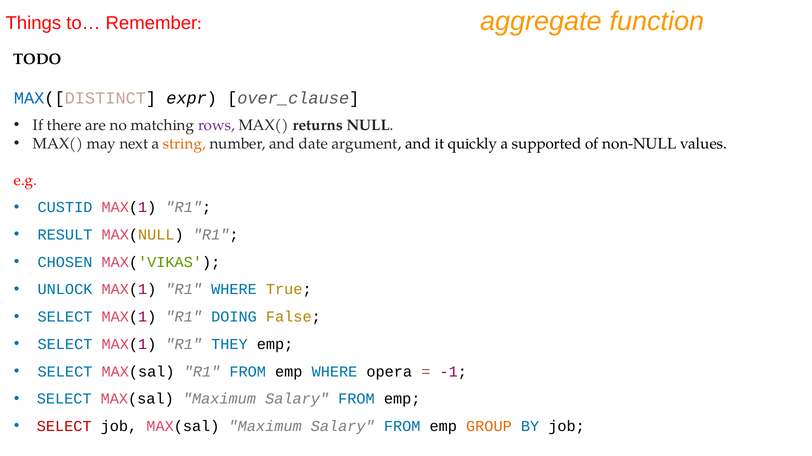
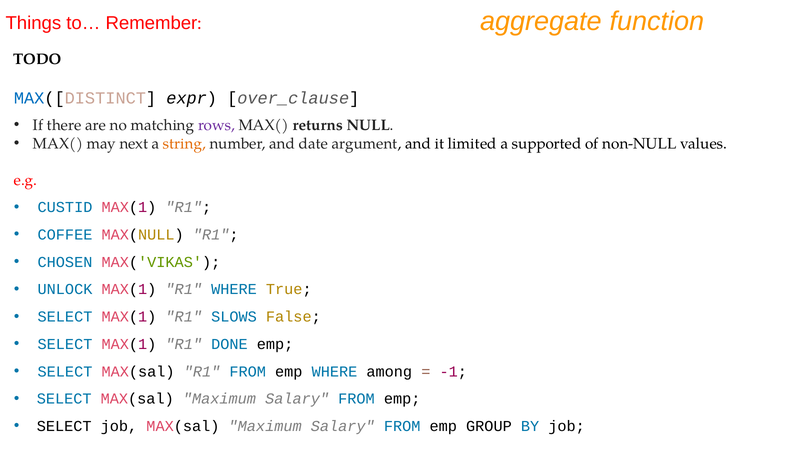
quickly: quickly -> limited (472, 144)
RESULT: RESULT -> COFFEE (65, 235)
DOING: DOING -> SLOWS (234, 317)
THEY: THEY -> DONE (229, 345)
opera: opera -> among (389, 372)
SELECT colour: red -> black (64, 427)
GROUP colour: orange -> black (489, 427)
